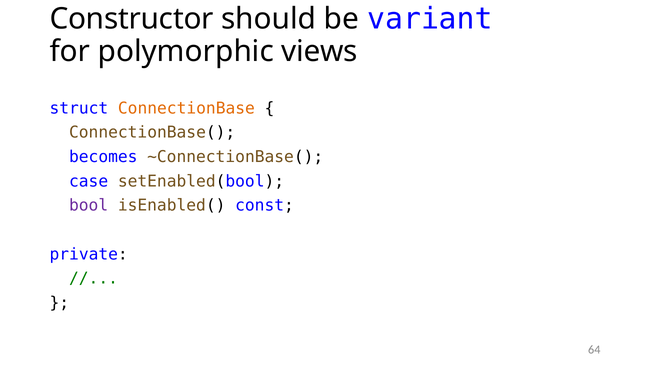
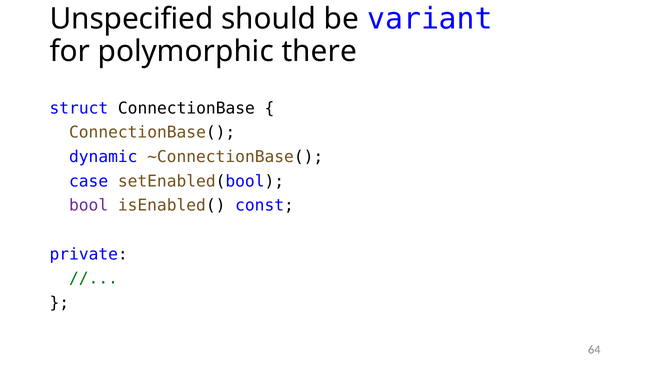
Constructor: Constructor -> Unspecified (132, 19)
views: views -> there (319, 51)
ConnectionBase colour: orange -> black (186, 108)
becomes: becomes -> dynamic (103, 157)
